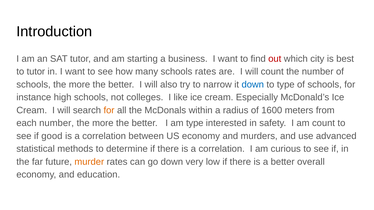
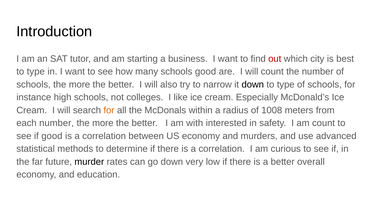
tutor: tutor -> type (36, 72)
schools rates: rates -> good (206, 72)
down colour: blue -> black (253, 85)
1600: 1600 -> 1008 (272, 110)
am type: type -> with (195, 123)
murder colour: orange -> black (89, 162)
